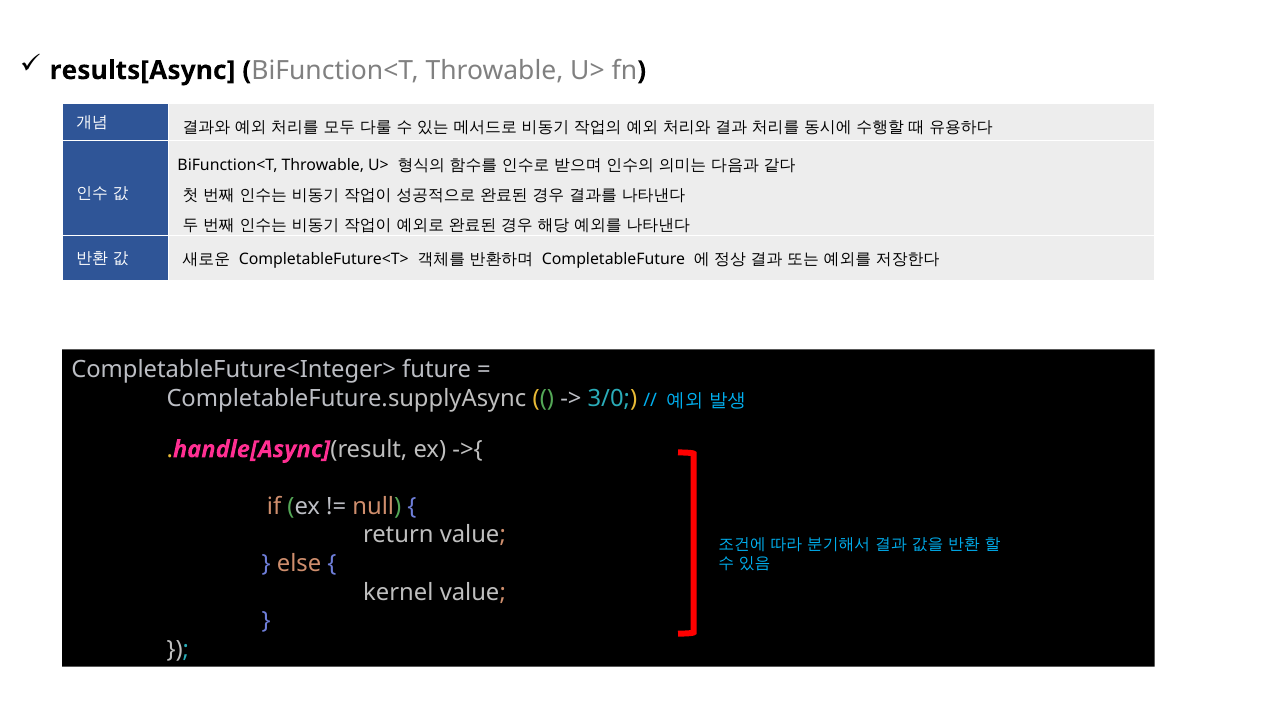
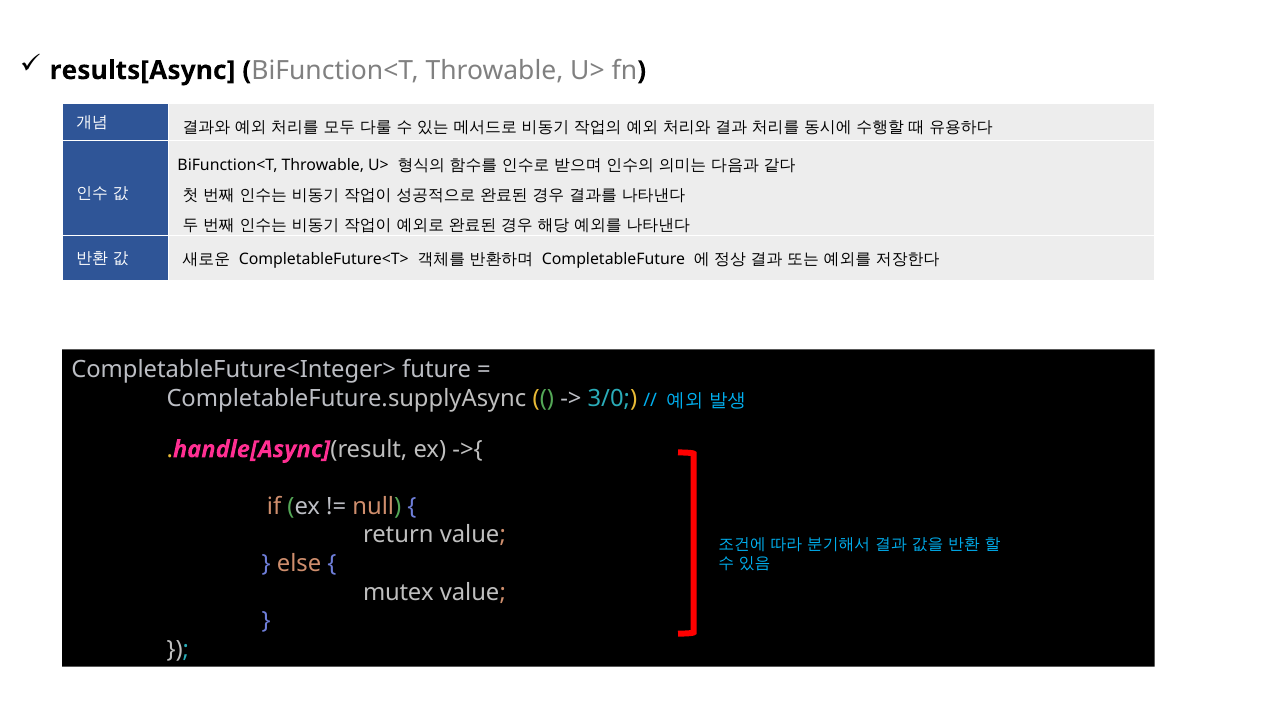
kernel: kernel -> mutex (398, 592)
